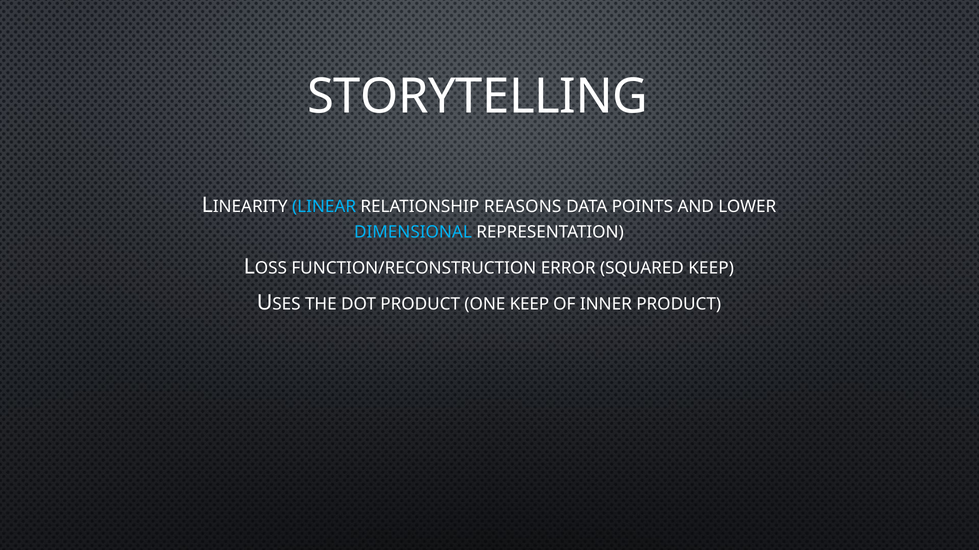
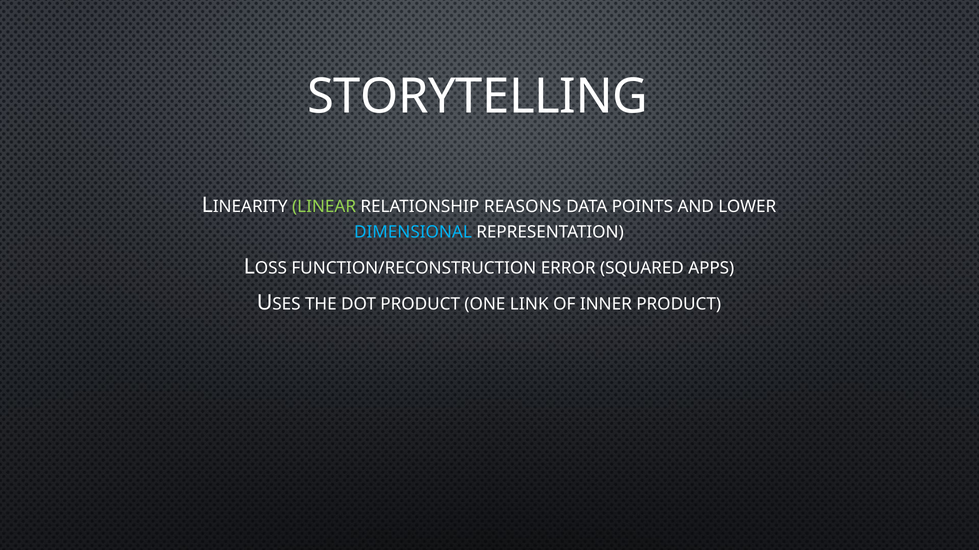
LINEAR colour: light blue -> light green (324, 207)
SQUARED KEEP: KEEP -> APPS (711, 269)
ONE KEEP: KEEP -> LINK (529, 305)
